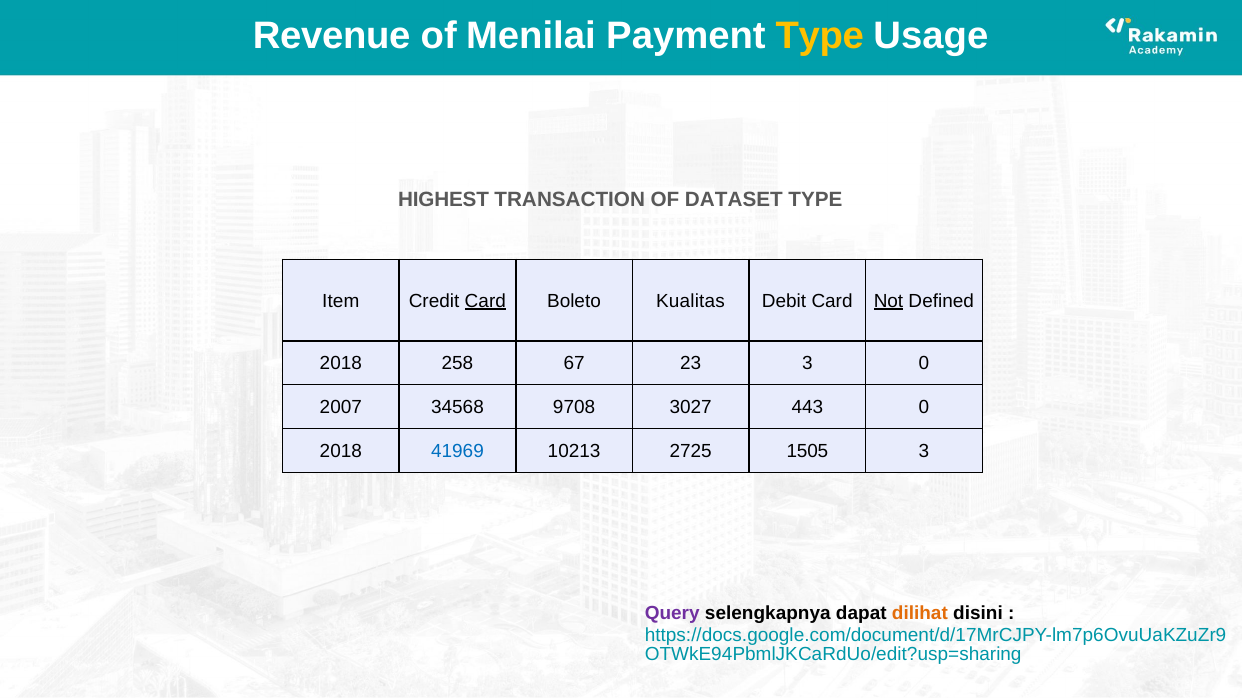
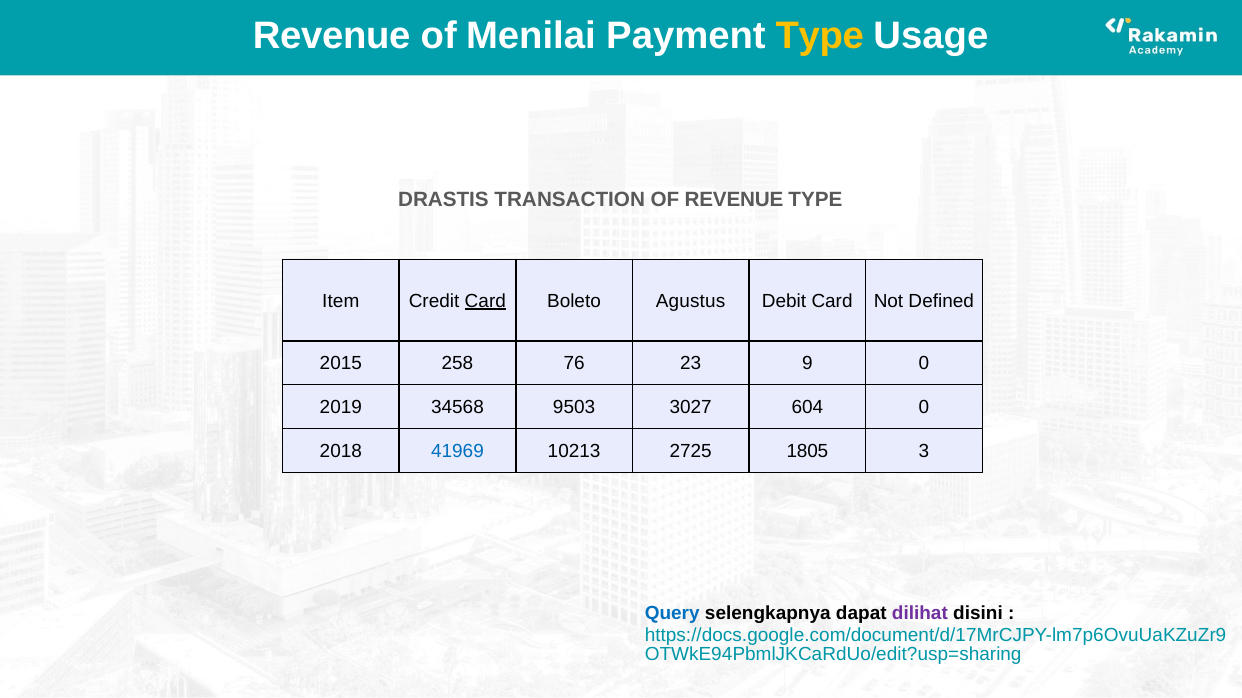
HIGHEST: HIGHEST -> DRASTIS (443, 199)
OF DATASET: DATASET -> REVENUE (734, 199)
Kualitas: Kualitas -> Agustus (691, 301)
Not underline: present -> none (888, 301)
2018: 2018 -> 2015 (341, 364)
67: 67 -> 76 (574, 364)
23 3: 3 -> 9 (807, 364)
2007: 2007 -> 2019 (341, 408)
9708: 9708 -> 9503 (574, 408)
443: 443 -> 604 (807, 408)
1505: 1505 -> 1805 (807, 452)
Query colour: purple -> blue (672, 614)
dilihat colour: orange -> purple (920, 614)
